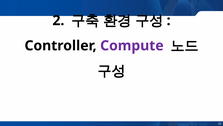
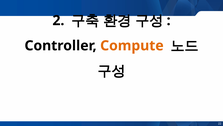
Compute colour: purple -> orange (132, 46)
